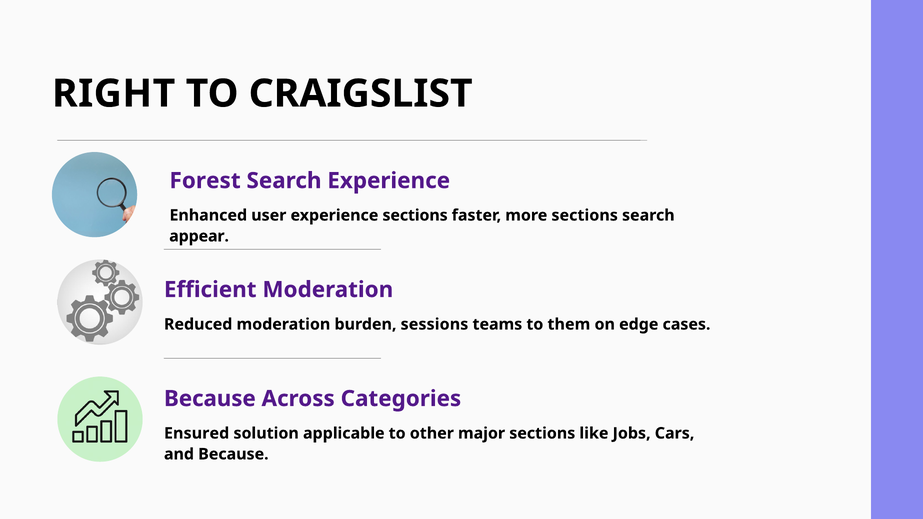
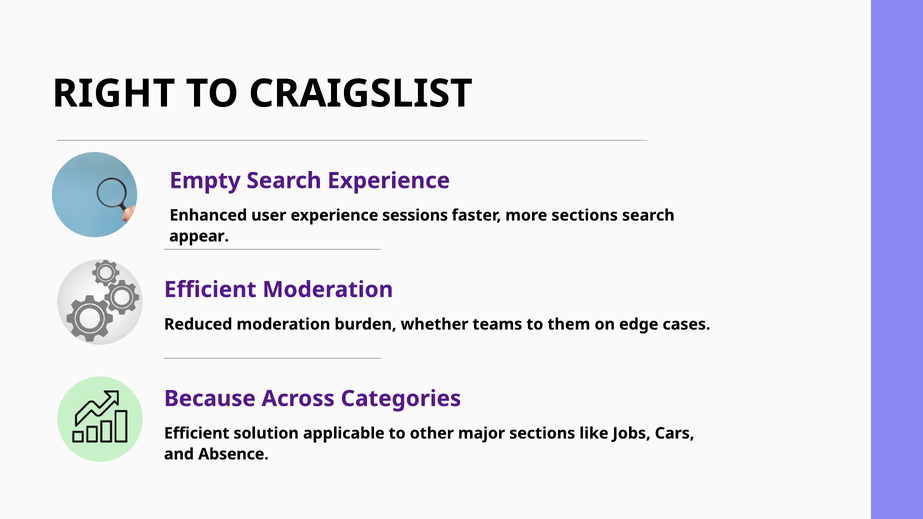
Forest: Forest -> Empty (205, 181)
experience sections: sections -> sessions (415, 215)
sessions: sessions -> whether (435, 324)
Ensured: Ensured -> Efficient (197, 433)
and Because: Because -> Absence (233, 454)
